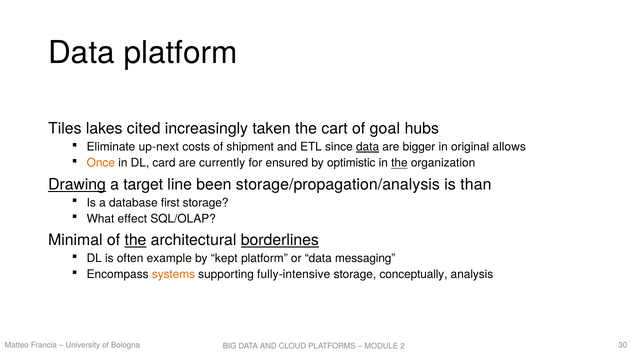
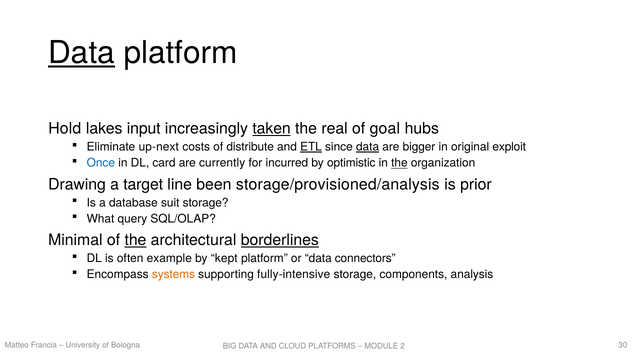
Data underline: none -> present (82, 53)
Tiles: Tiles -> Hold (65, 129)
cited: cited -> input (144, 129)
taken underline: none -> present (272, 129)
cart: cart -> real (335, 129)
shipment: shipment -> distribute (250, 147)
ETL underline: none -> present (311, 147)
allows: allows -> exploit (509, 147)
Once colour: orange -> blue (101, 163)
ensured: ensured -> incurred (287, 163)
Drawing underline: present -> none (77, 185)
storage/propagation/analysis: storage/propagation/analysis -> storage/provisioned/analysis (338, 185)
than: than -> prior (476, 185)
first: first -> suit (170, 203)
effect: effect -> query (132, 219)
messaging: messaging -> connectors (365, 259)
conceptually: conceptually -> components (413, 275)
